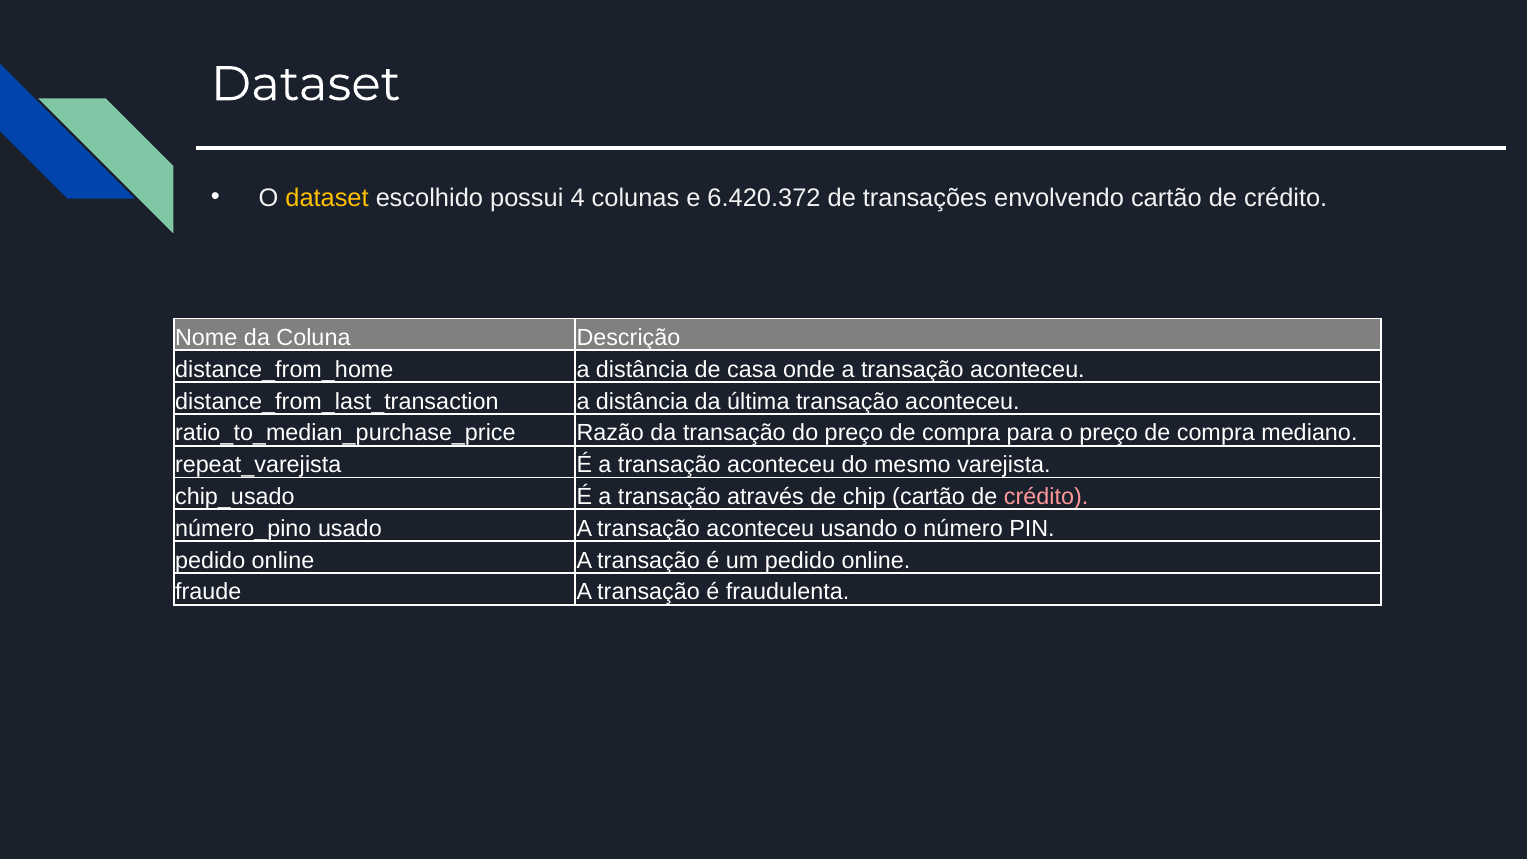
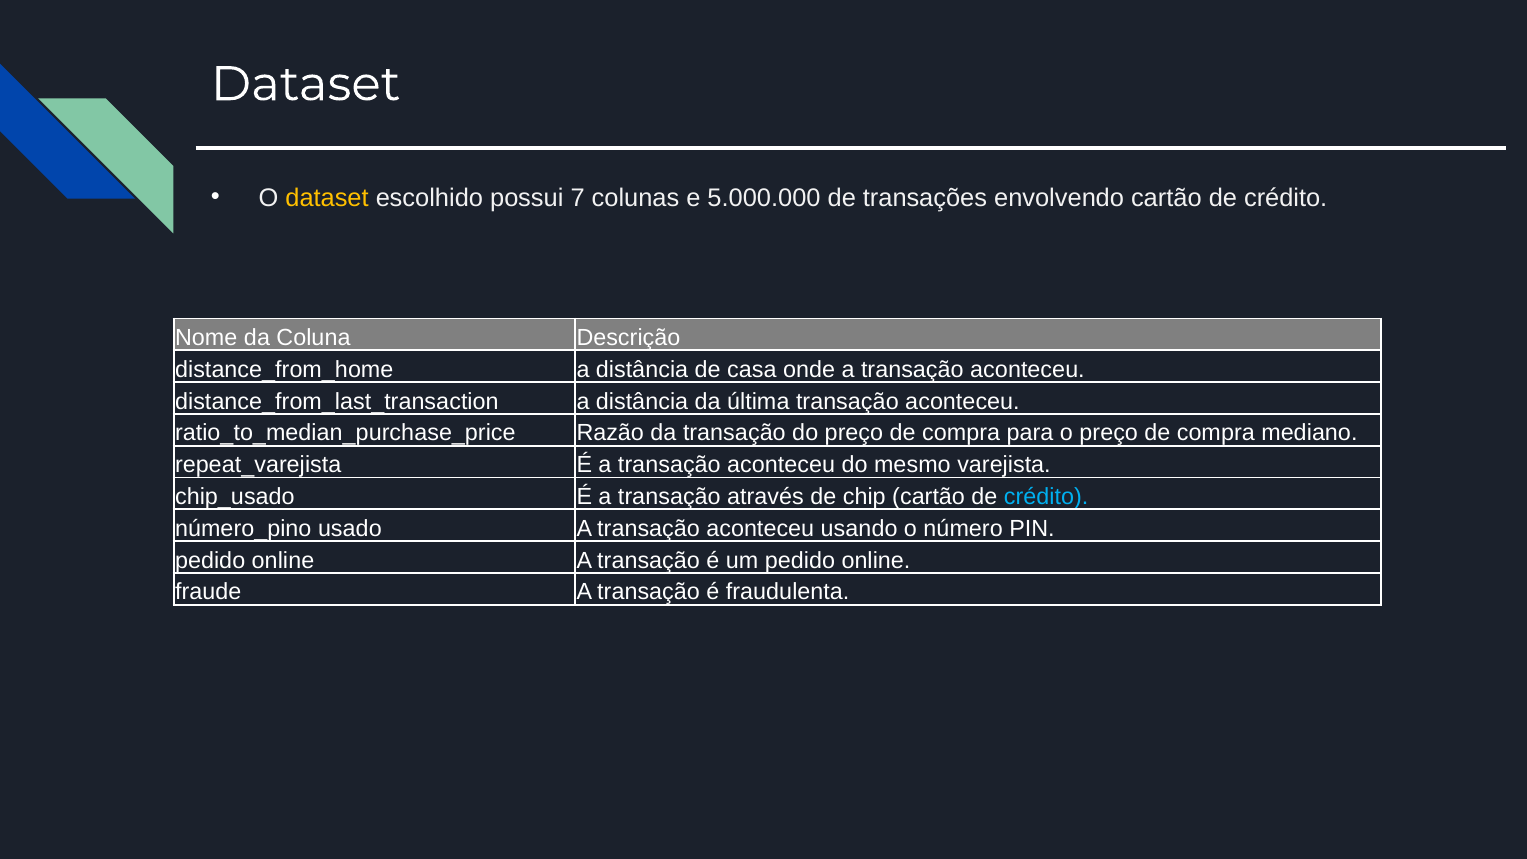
4: 4 -> 7 (578, 198)
6.420.372: 6.420.372 -> 5.000.000 (764, 198)
crédito colour: pink -> light blue (1046, 497)
